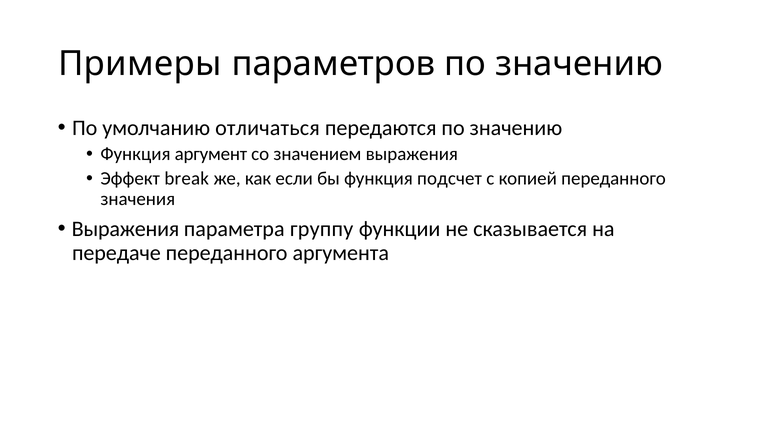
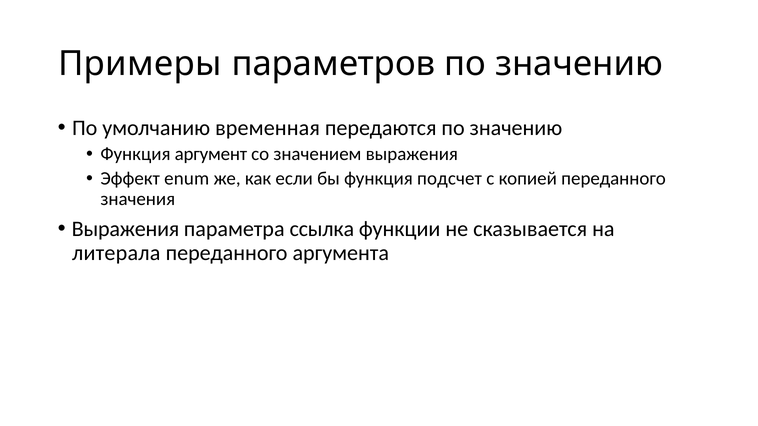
отличаться: отличаться -> временная (268, 128)
break: break -> enum (187, 179)
группу: группу -> ссылка (322, 229)
передаче: передаче -> литерала (116, 253)
